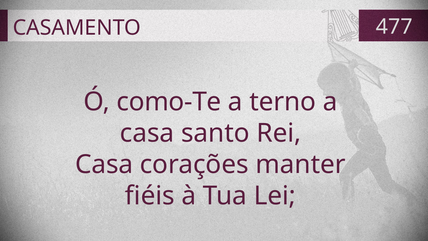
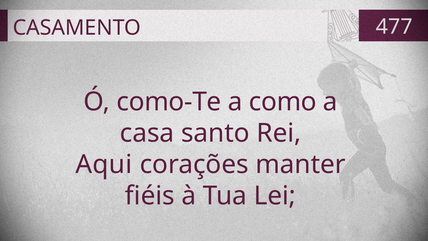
terno: terno -> como (283, 102)
Casa: Casa -> Aqui (104, 164)
